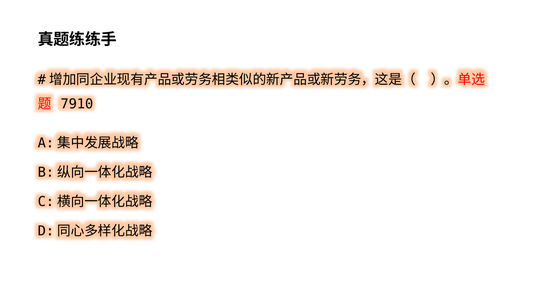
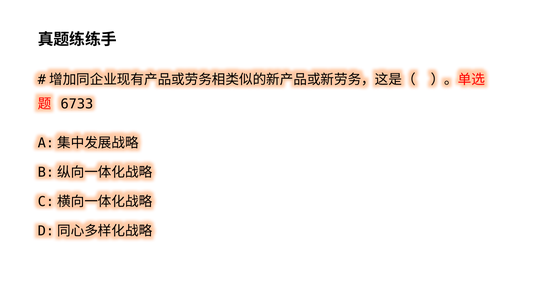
7910: 7910 -> 6733 (77, 104)
